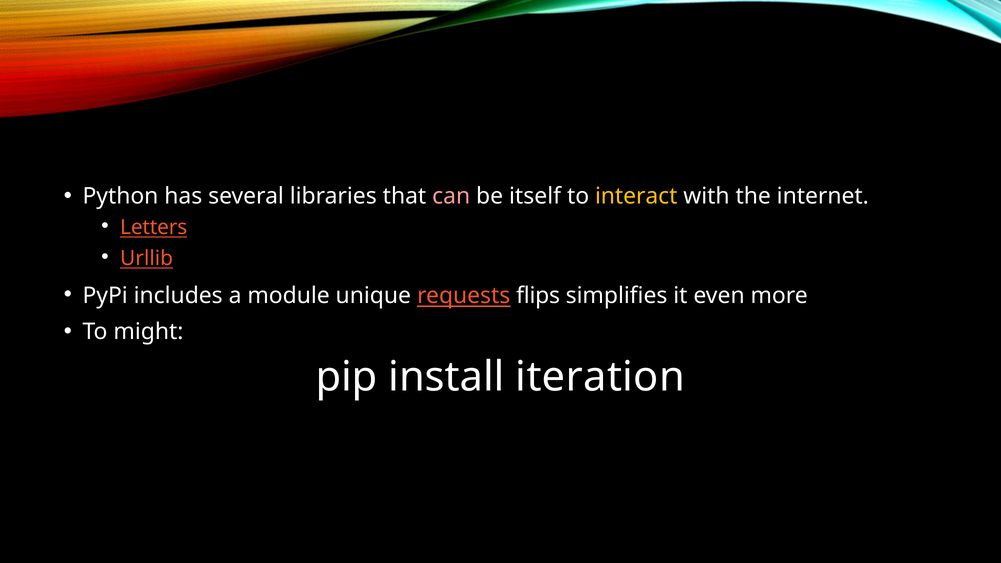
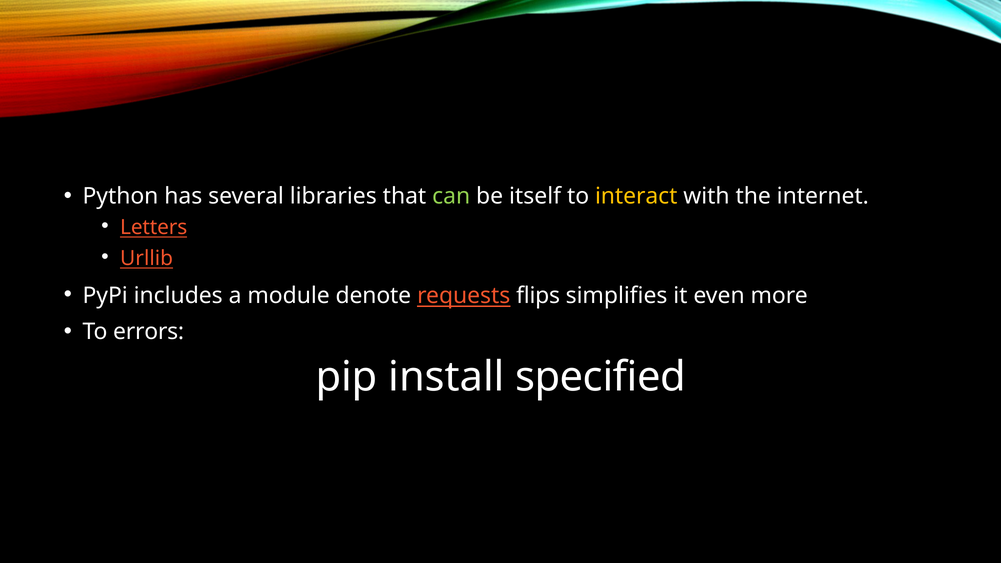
can colour: pink -> light green (451, 196)
unique: unique -> denote (373, 296)
might: might -> errors (149, 332)
iteration: iteration -> specified (601, 377)
